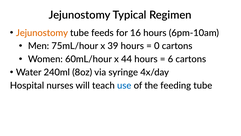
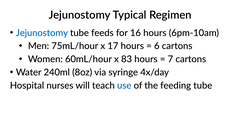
Jejunostomy colour: orange -> blue (42, 33)
39: 39 -> 17 (113, 46)
0: 0 -> 6 (157, 46)
44: 44 -> 83 (127, 59)
6: 6 -> 7 (170, 59)
